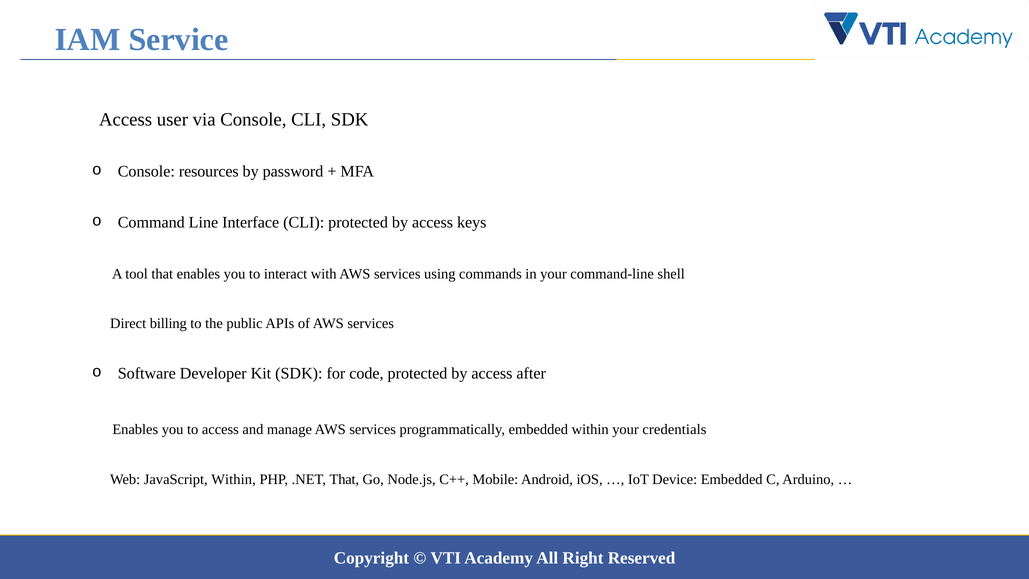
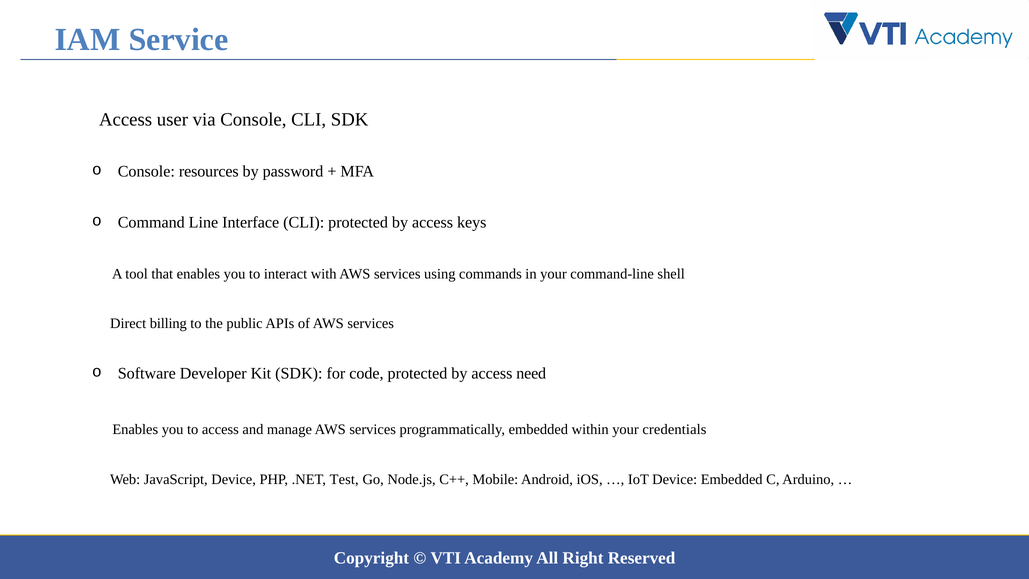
after: after -> need (531, 373)
JavaScript Within: Within -> Device (234, 479)
.NET That: That -> Test (344, 479)
